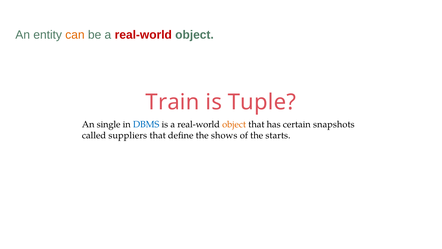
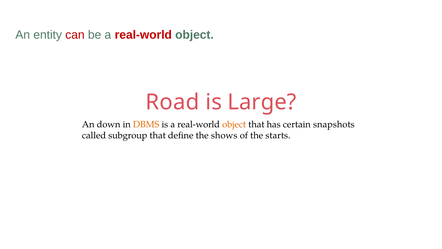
can colour: orange -> red (75, 35)
Train: Train -> Road (173, 102)
Tuple: Tuple -> Large (262, 102)
single: single -> down (109, 124)
DBMS colour: blue -> orange (146, 124)
suppliers: suppliers -> subgroup (128, 135)
